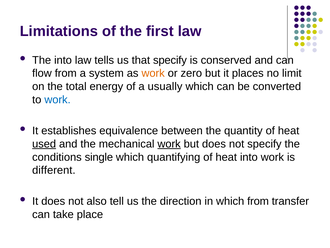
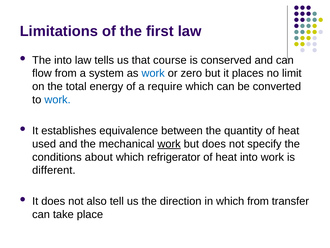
that specify: specify -> course (170, 60)
work colour: orange -> blue (153, 73)
usually: usually -> require (165, 86)
used underline: present -> none (44, 144)
single: single -> about (99, 157)
quantifying: quantifying -> refrigerator (174, 157)
